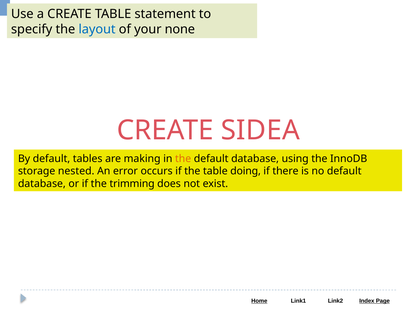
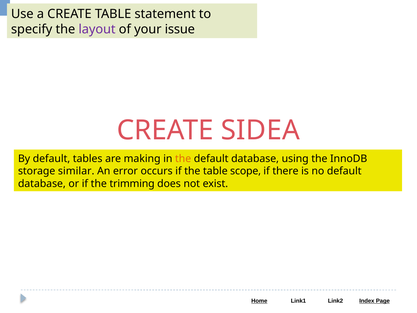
layout colour: blue -> purple (97, 29)
none: none -> issue (180, 29)
nested: nested -> similar (76, 171)
doing: doing -> scope (246, 171)
